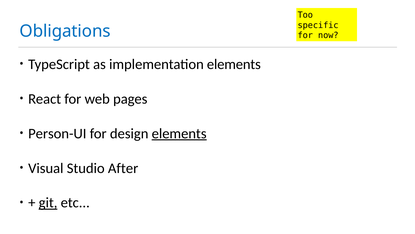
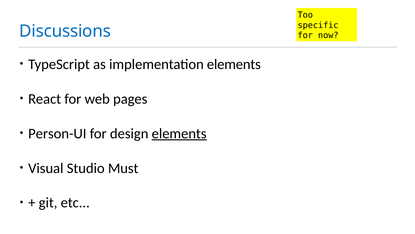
Obligations: Obligations -> Discussions (65, 31)
After: After -> Must (123, 168)
git underline: present -> none (48, 202)
